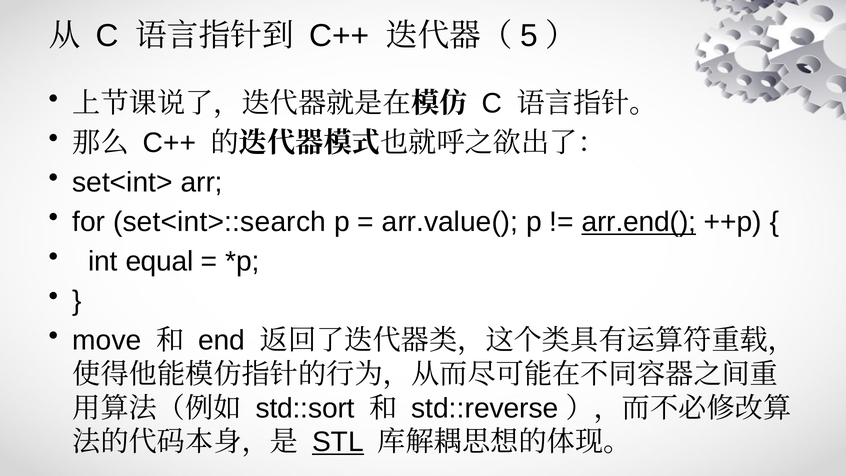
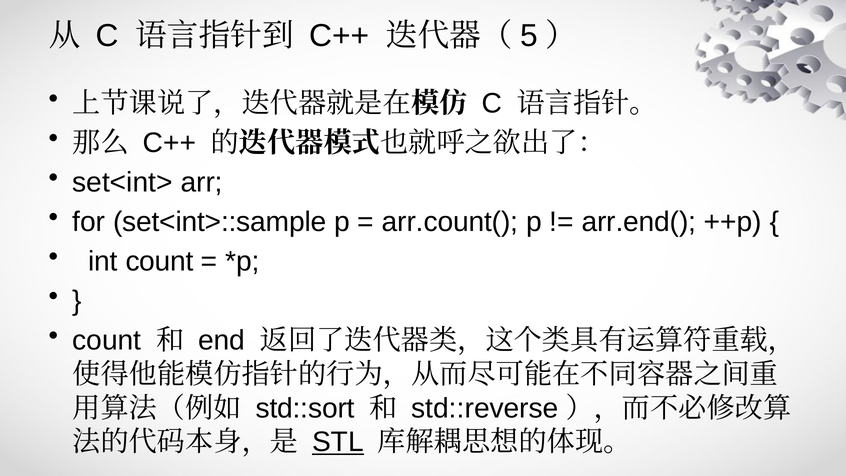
set<int>::search: set<int>::search -> set<int>::sample (220, 222)
arr.value(: arr.value( -> arr.count( (450, 222)
arr.end( underline: present -> none (639, 222)
int equal: equal -> count (159, 262)
move: move -> count (107, 340)
